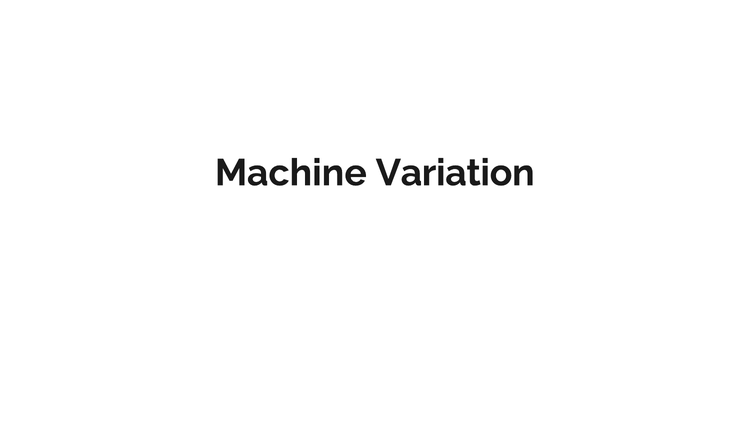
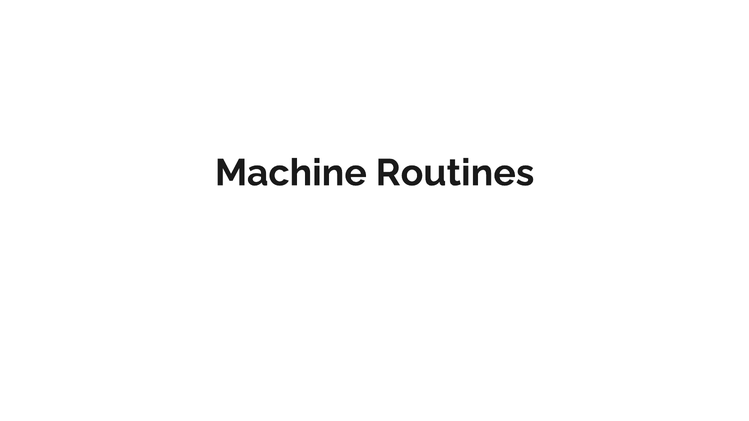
Variation: Variation -> Routines (455, 173)
